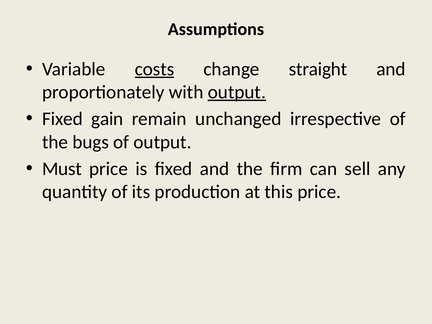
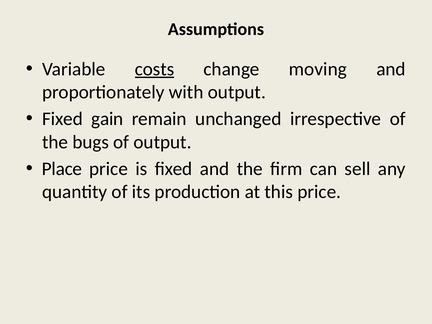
straight: straight -> moving (318, 69)
output underline: present -> none (237, 92)
Must: Must -> Place (62, 169)
